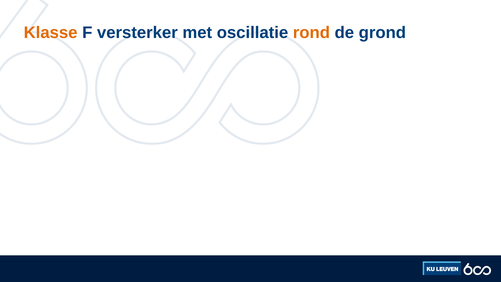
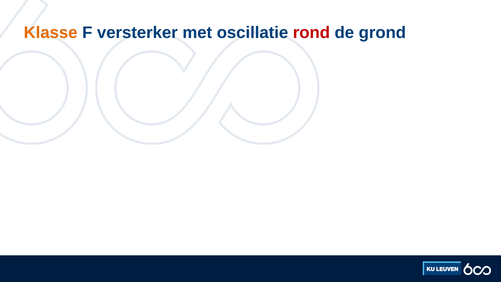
rond colour: orange -> red (311, 33)
